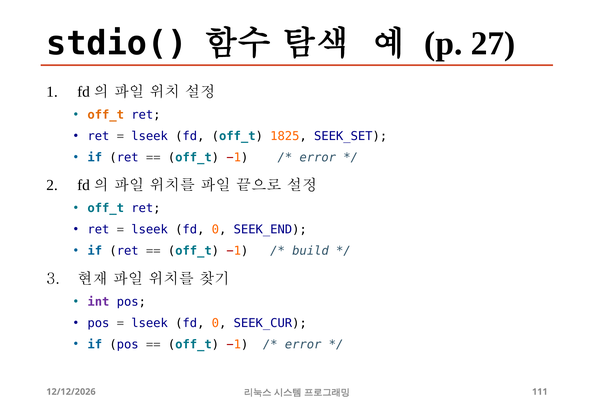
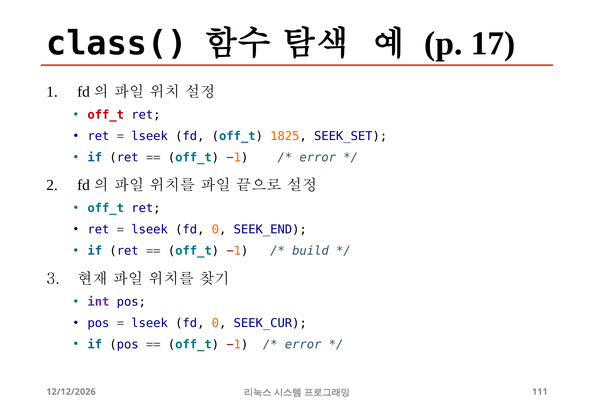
stdio(: stdio( -> class( (117, 43)
27: 27 -> 17 (493, 43)
off_t colour: orange -> red (106, 115)
